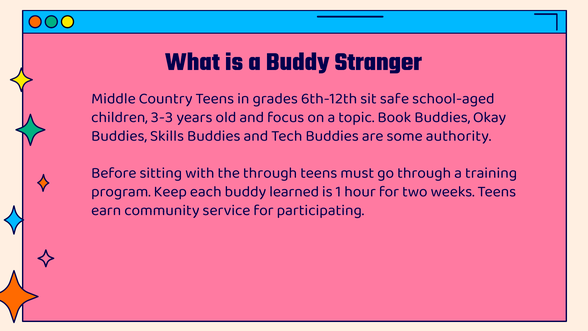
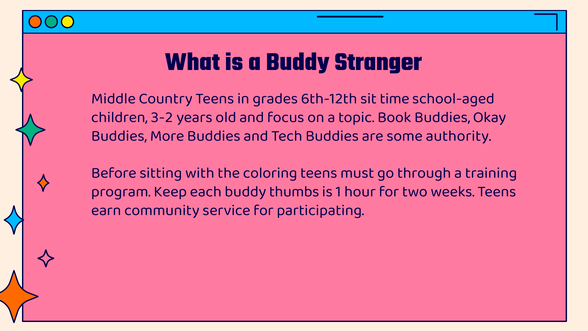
safe: safe -> time (395, 98)
3-3: 3-3 -> 3-2 (162, 117)
Skills: Skills -> More (167, 135)
the through: through -> coloring (270, 173)
learned: learned -> thumbs (294, 191)
